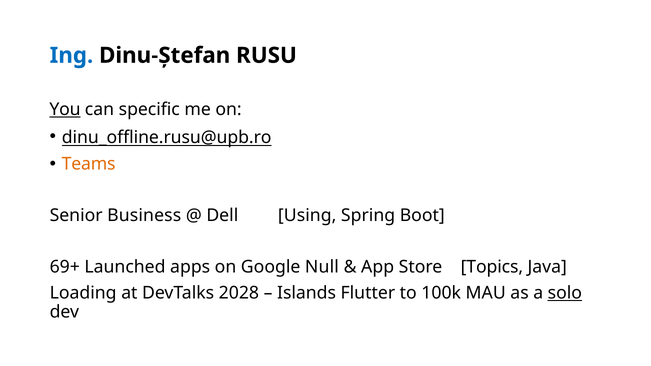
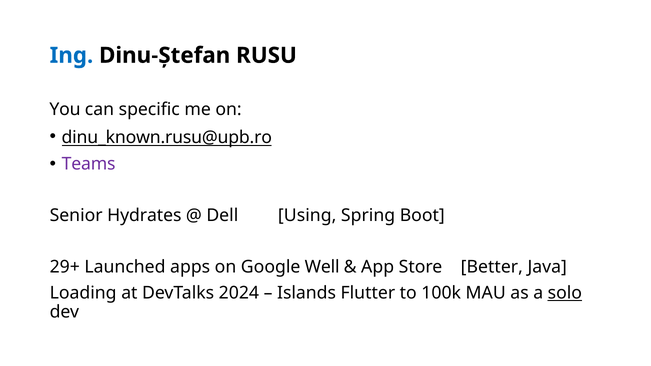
You underline: present -> none (65, 110)
dinu_offline.rusu@upb.ro: dinu_offline.rusu@upb.ro -> dinu_known.rusu@upb.ro (167, 138)
Teams colour: orange -> purple (89, 164)
Business: Business -> Hydrates (144, 216)
69+: 69+ -> 29+ (65, 267)
Null: Null -> Well (322, 267)
Topics: Topics -> Better (492, 267)
2028: 2028 -> 2024 (239, 293)
